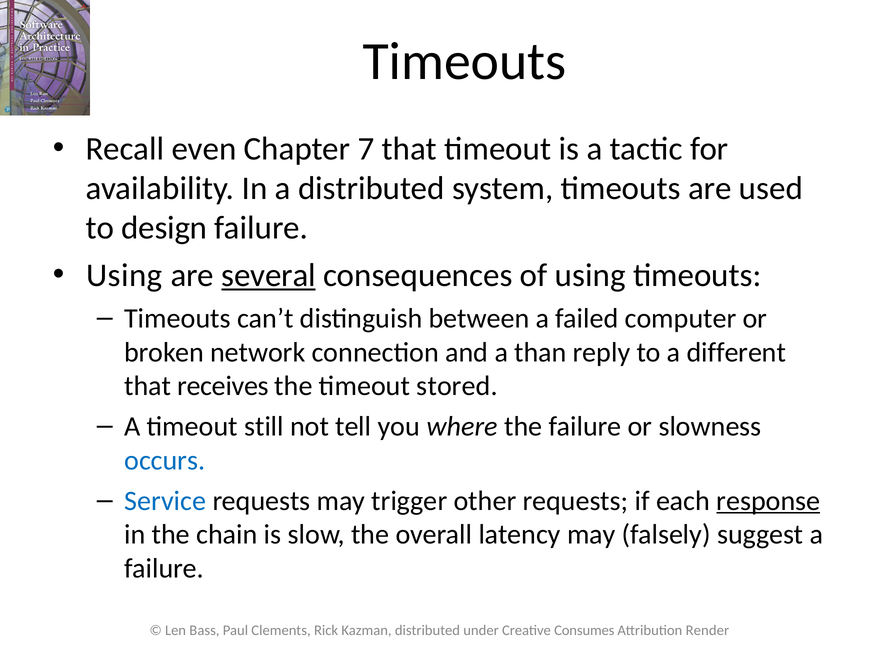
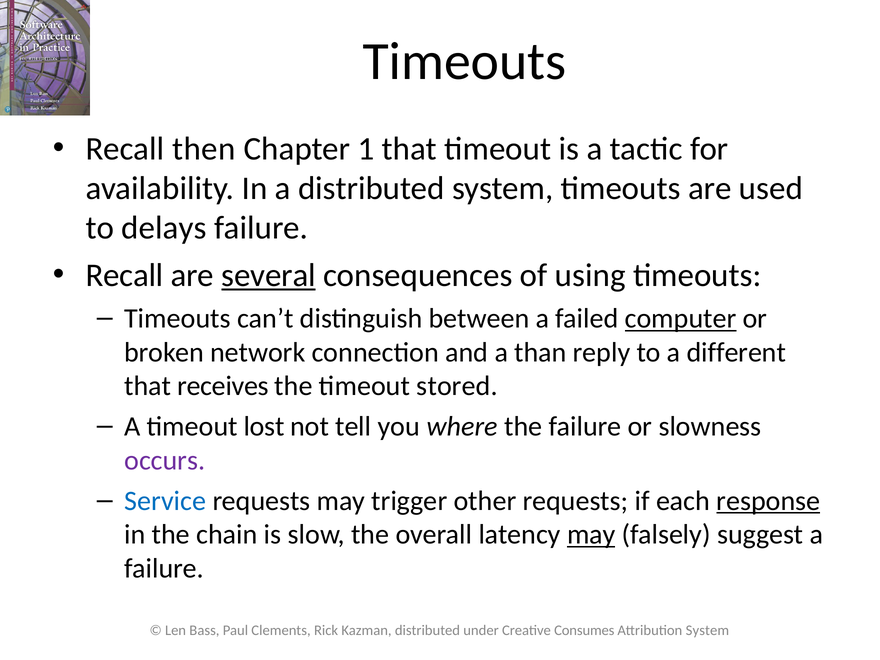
even: even -> then (204, 149)
7: 7 -> 1 (366, 149)
design: design -> delays (164, 228)
Using: Using -> Recall (125, 275)
computer underline: none -> present (681, 319)
still: still -> lost (264, 427)
occurs colour: blue -> purple (165, 460)
may underline: none -> present (591, 535)
Attribution Render: Render -> System (707, 630)
